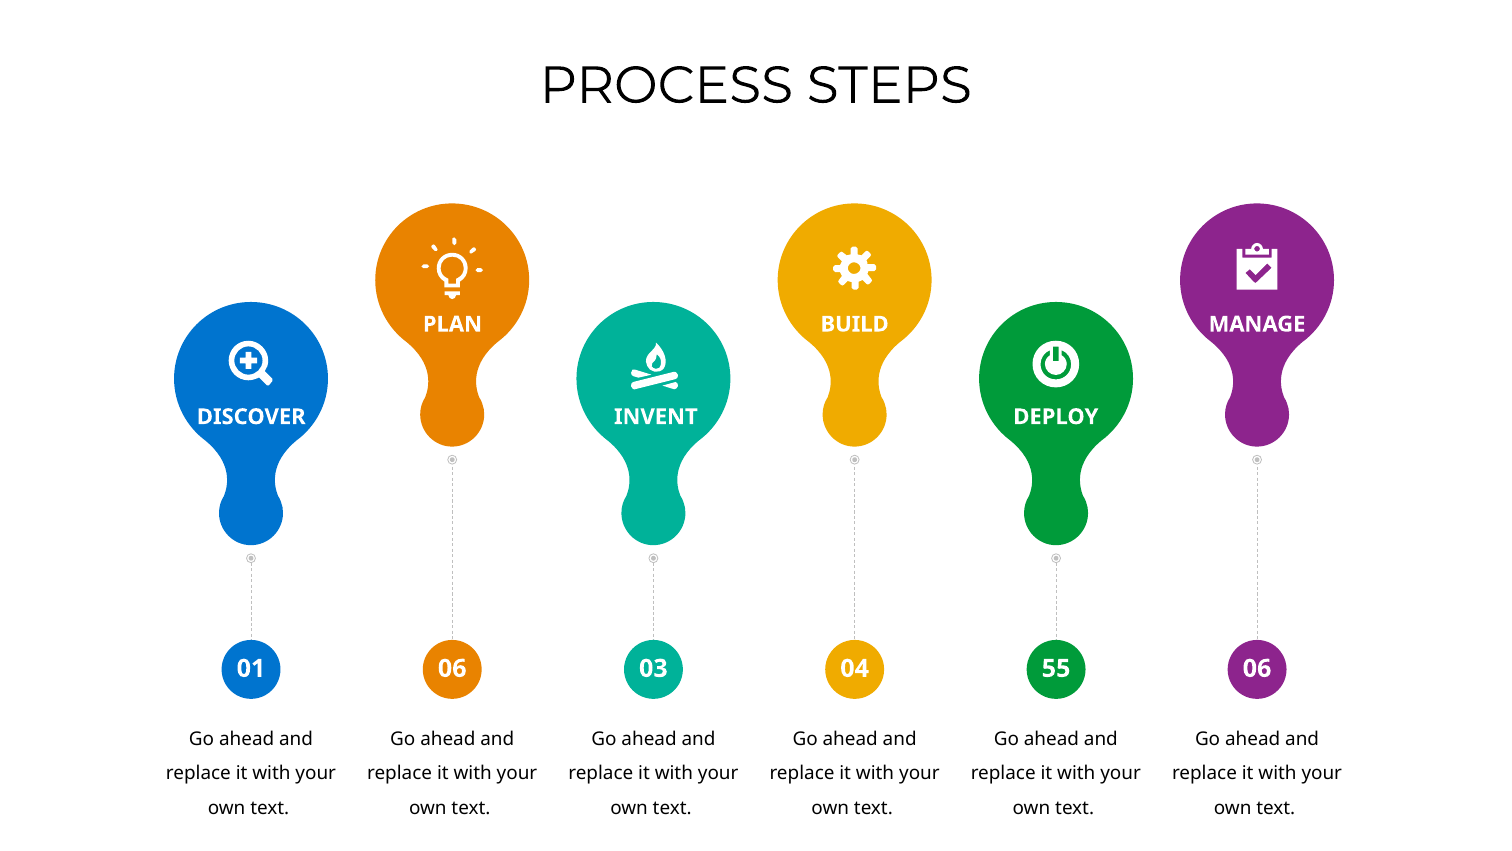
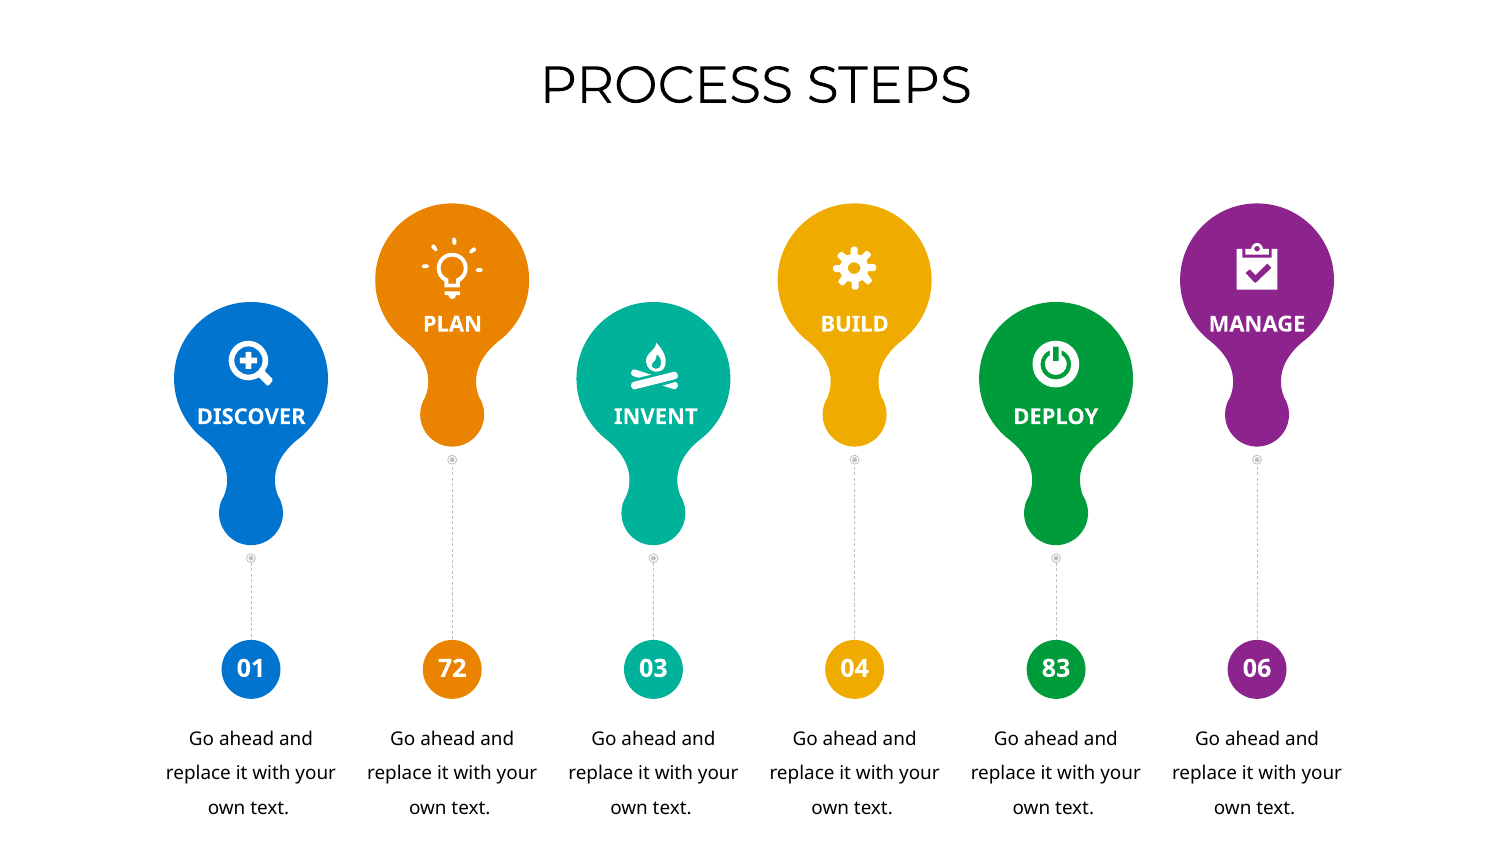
01 06: 06 -> 72 (452, 668)
55: 55 -> 83 (1056, 668)
